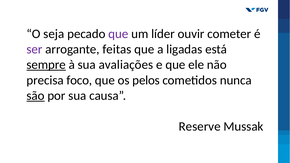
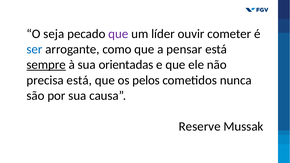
ser colour: purple -> blue (34, 49)
feitas: feitas -> como (117, 49)
ligadas: ligadas -> pensar (184, 49)
avaliações: avaliações -> orientadas (126, 65)
precisa foco: foco -> está (79, 80)
são underline: present -> none (36, 96)
